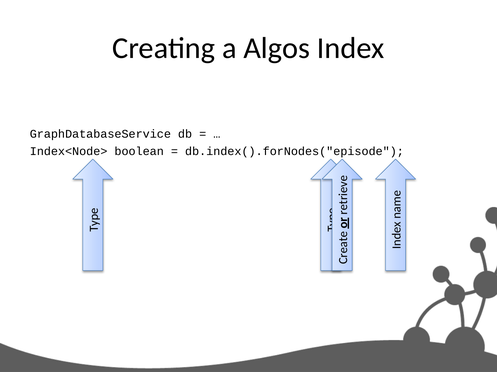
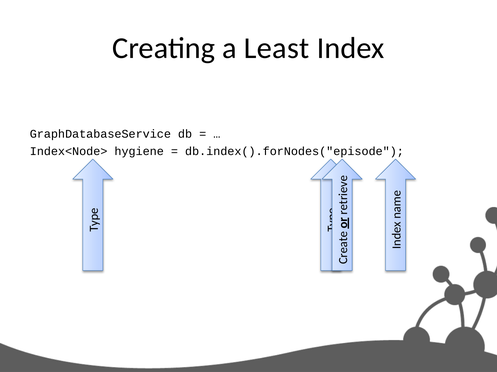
Algos: Algos -> Least (277, 48)
boolean: boolean -> hygiene (139, 151)
